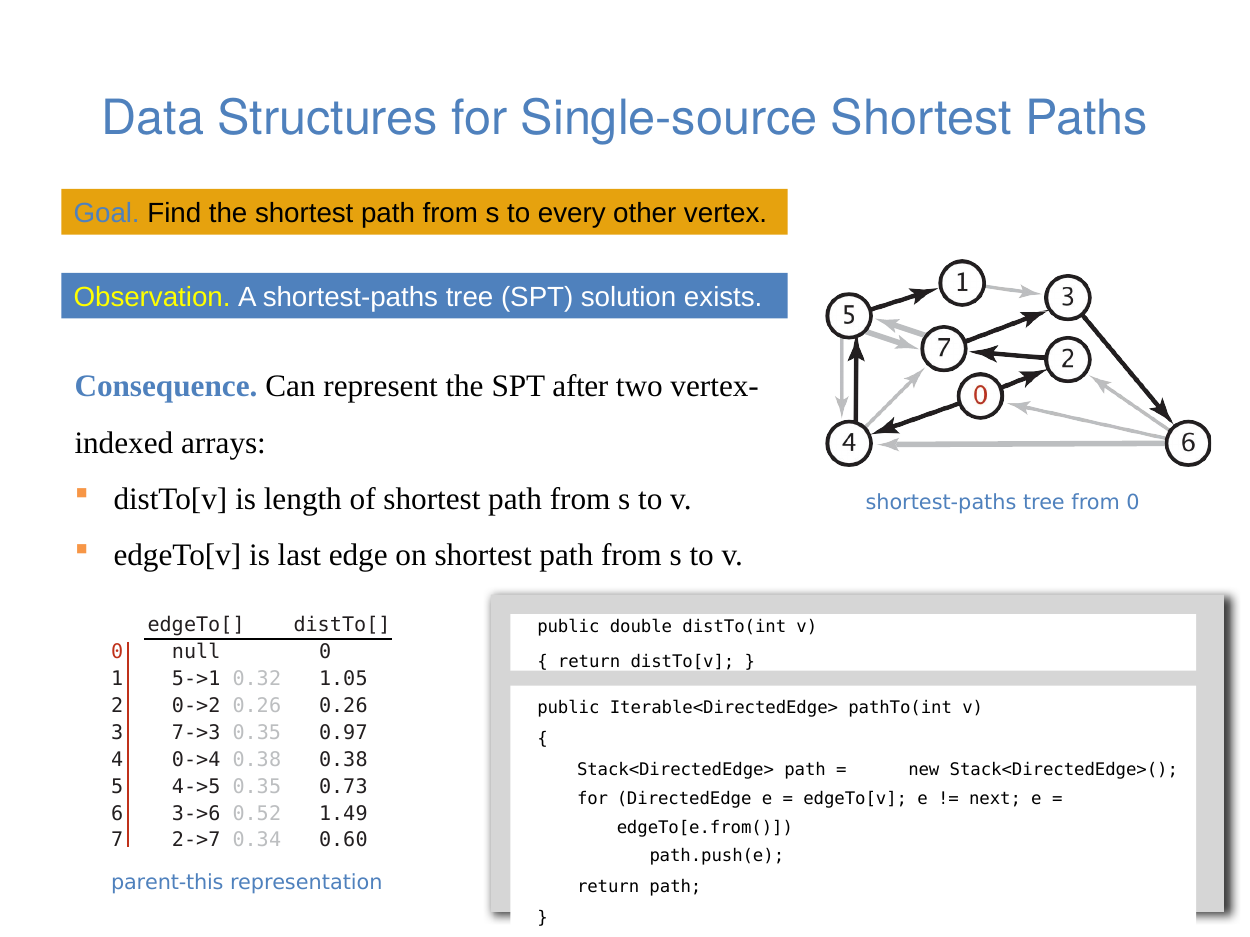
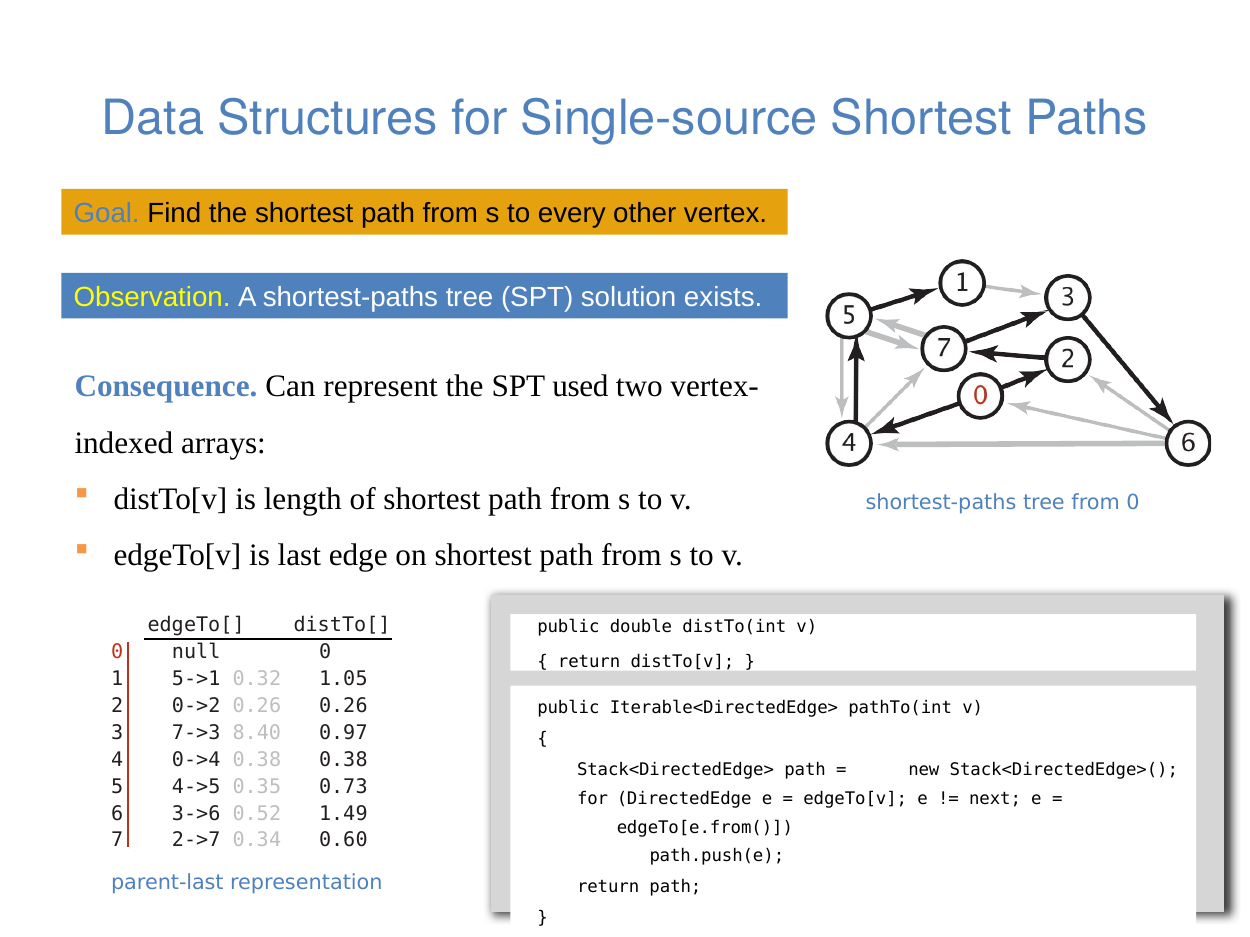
after: after -> used (580, 387)
7->3 0.35: 0.35 -> 8.40 (257, 733)
parent-this: parent-this -> parent-last (167, 883)
